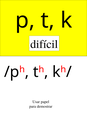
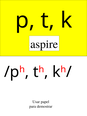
difícil: difícil -> aspire (44, 44)
